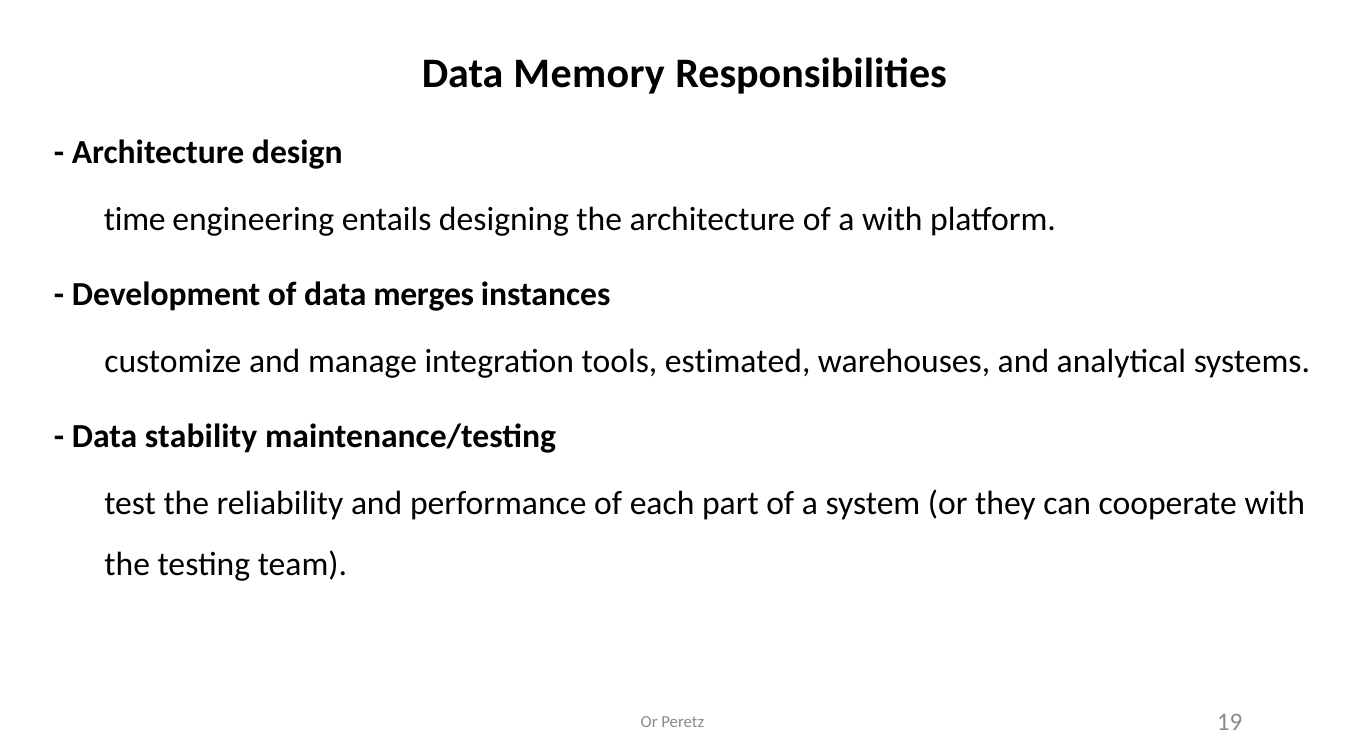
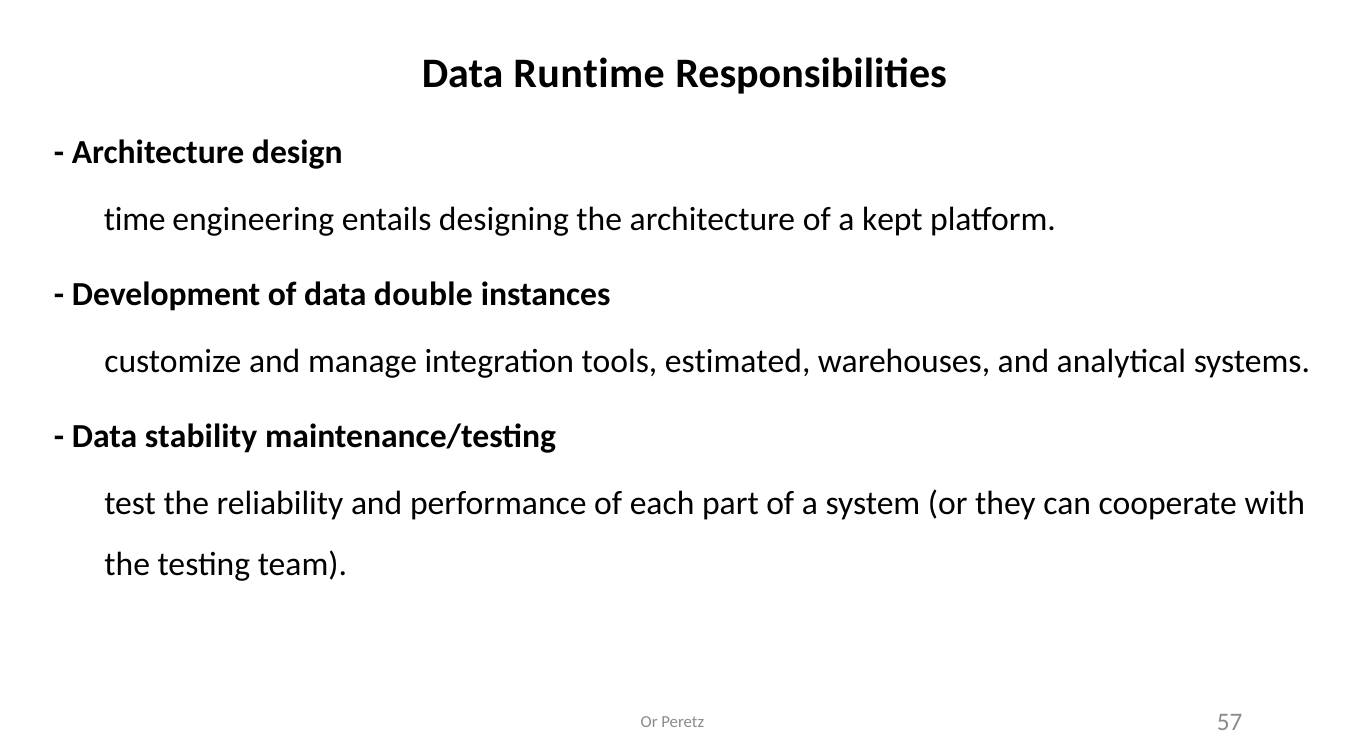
Memory: Memory -> Runtime (589, 73)
a with: with -> kept (892, 220)
merges: merges -> double (423, 295)
19: 19 -> 57 (1230, 723)
